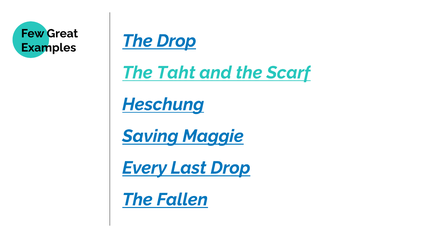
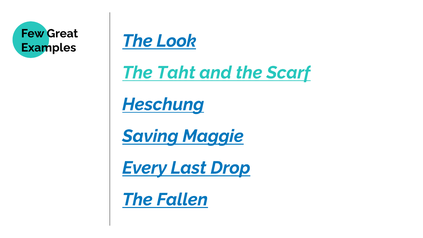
The Drop: Drop -> Look (176, 41)
